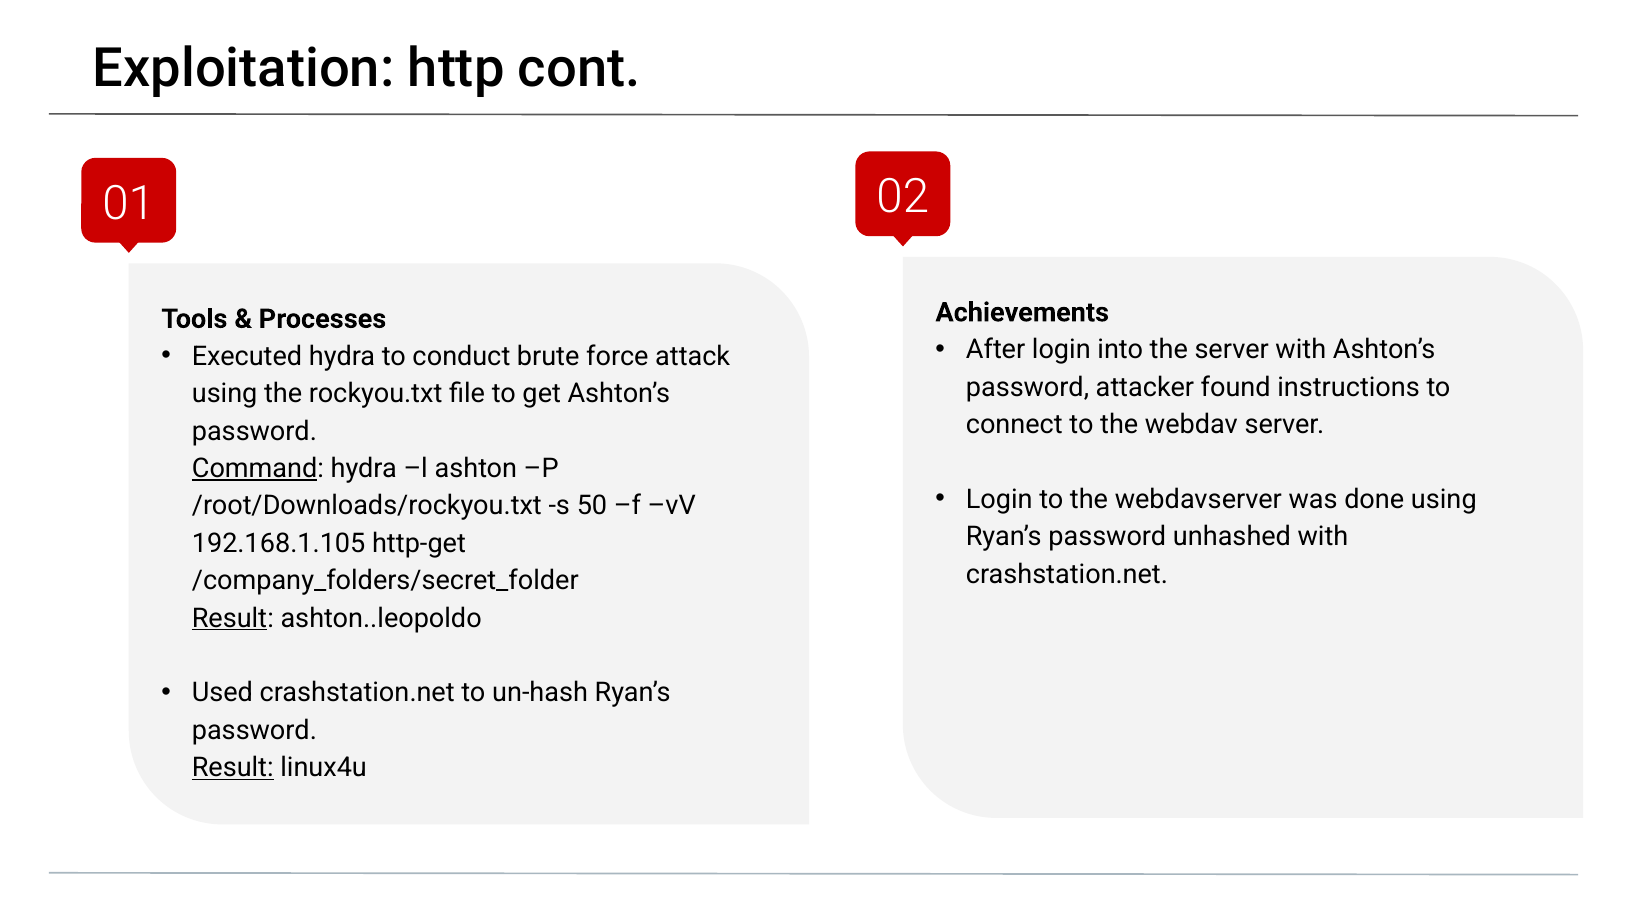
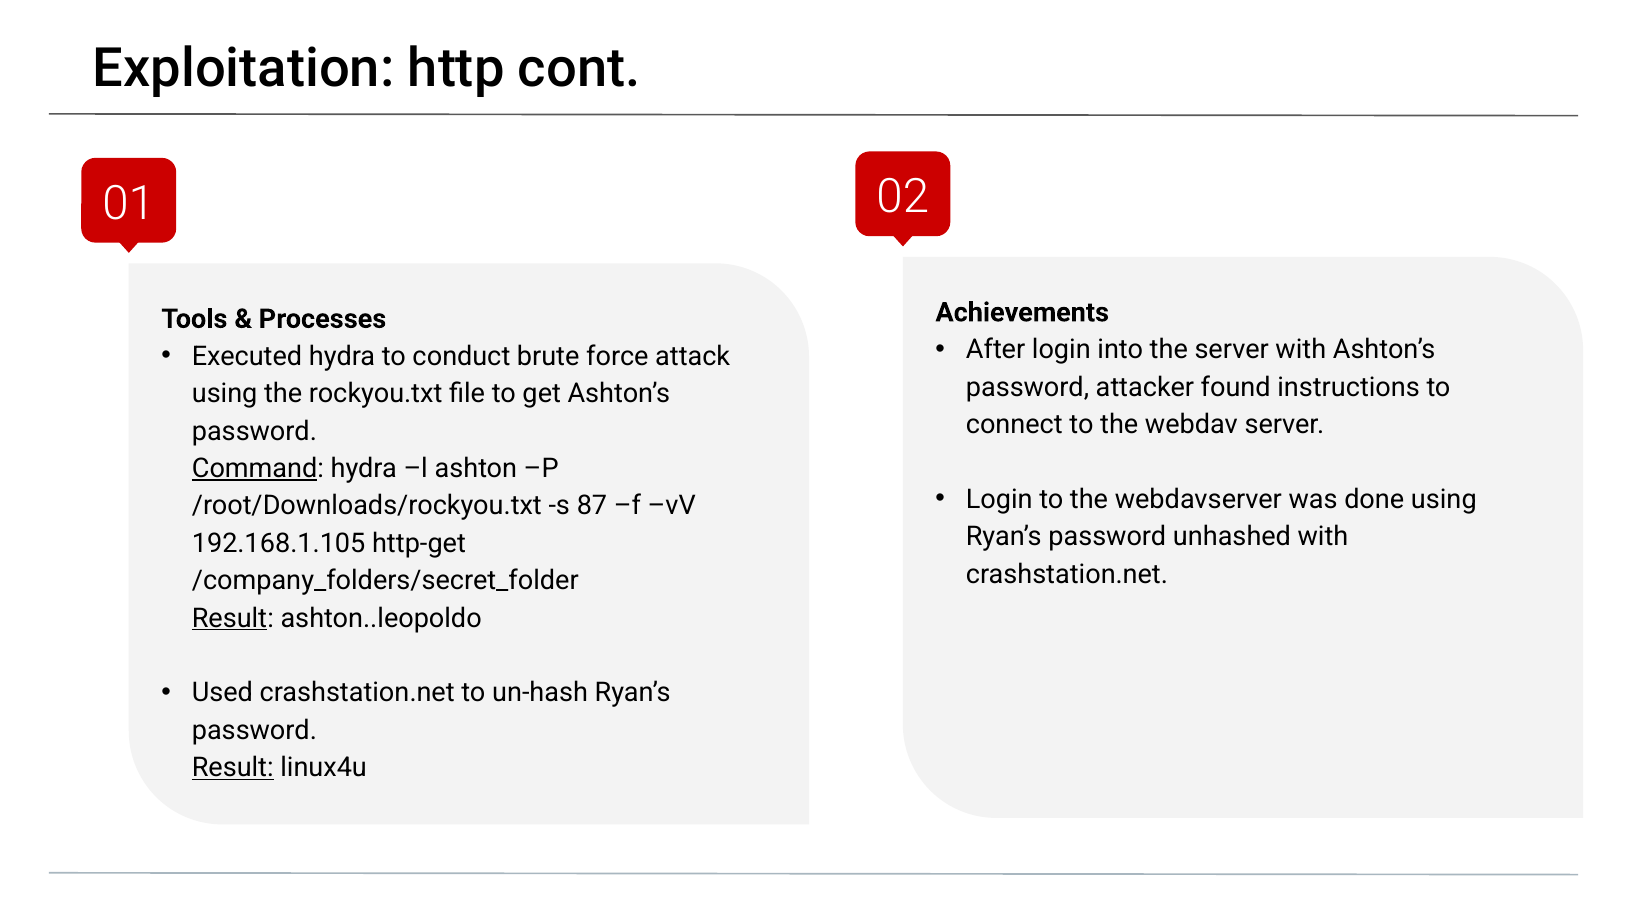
50: 50 -> 87 (592, 506)
